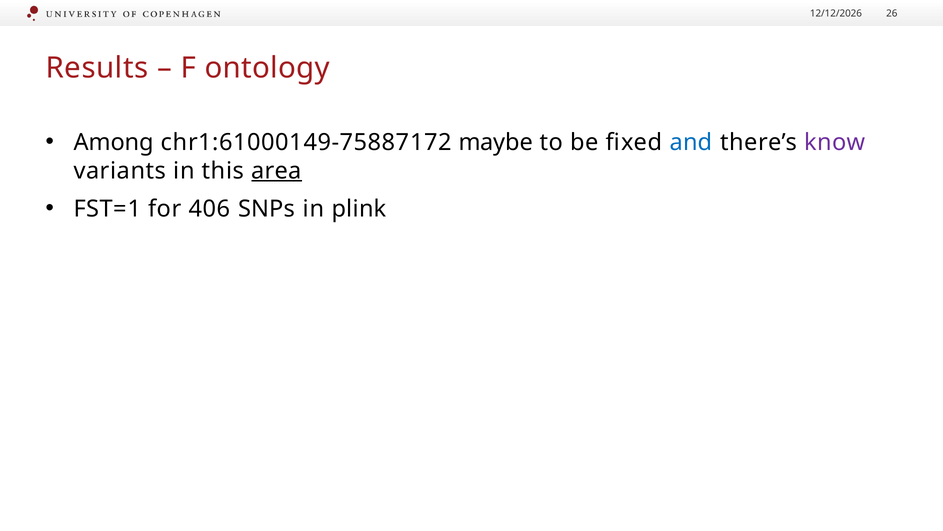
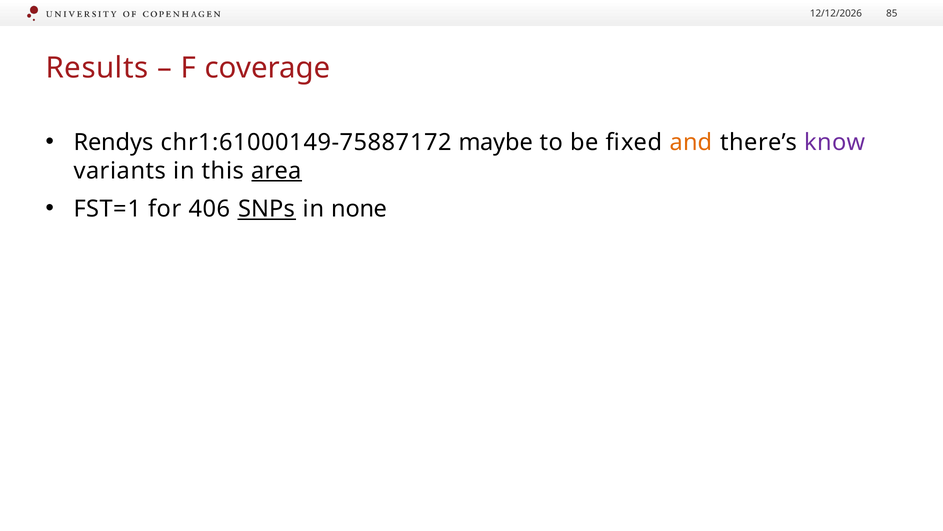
26: 26 -> 85 (892, 14)
ontology: ontology -> coverage (268, 68)
Among: Among -> Rendys (114, 142)
and colour: blue -> orange (691, 142)
SNPs underline: none -> present (267, 209)
plink: plink -> none (359, 209)
